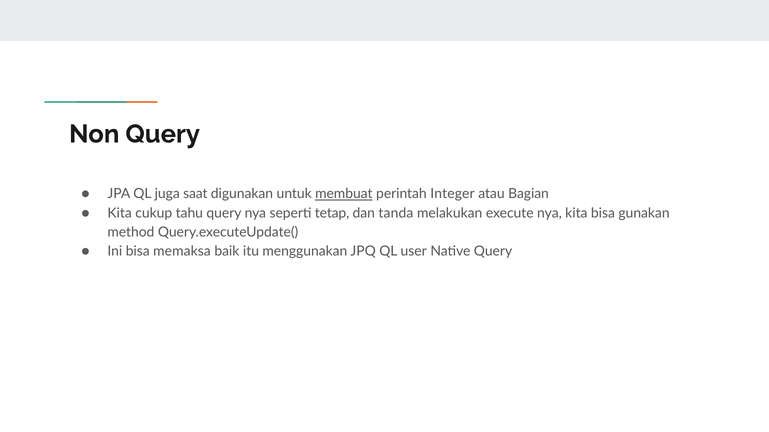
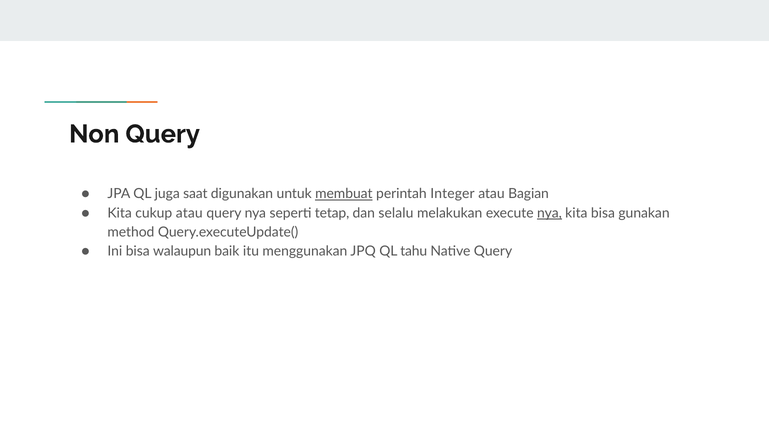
cukup tahu: tahu -> atau (189, 213)
tanda: tanda -> selalu (396, 213)
nya underline: none -> present (549, 213)
memaksa: memaksa -> walaupun (182, 252)
user: user -> tahu (414, 252)
